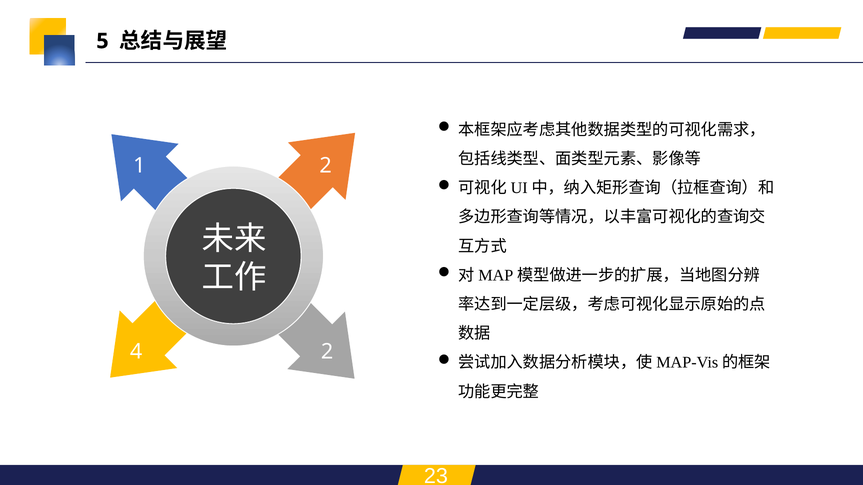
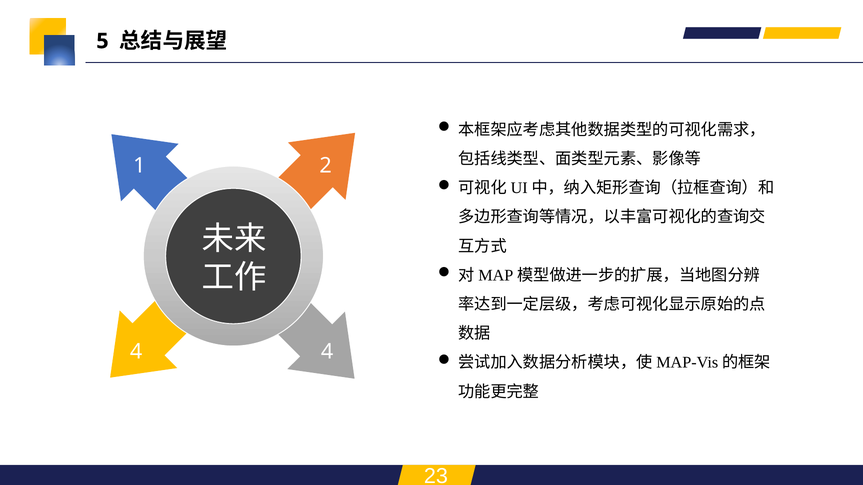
4 2: 2 -> 4 (327, 352)
